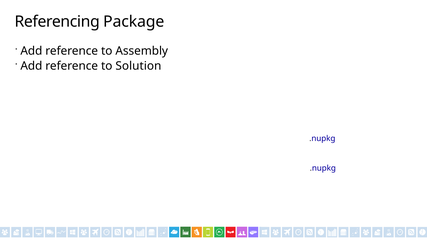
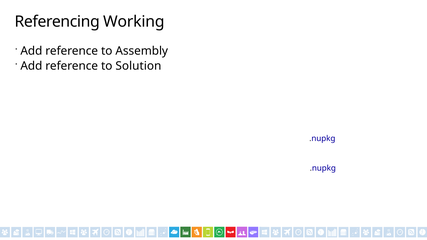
Package: Package -> Working (134, 22)
